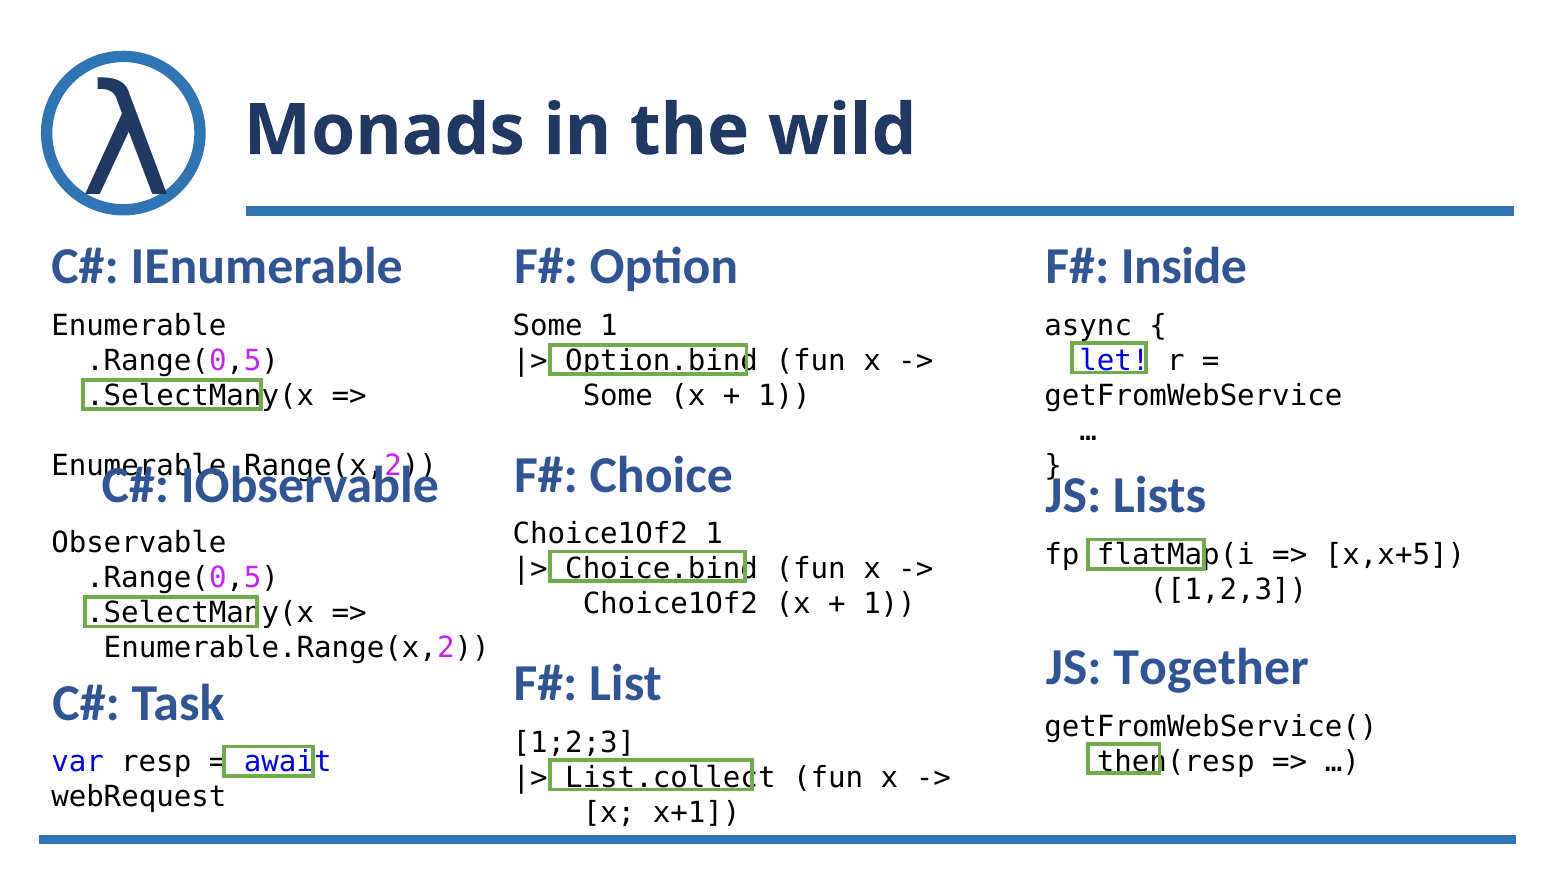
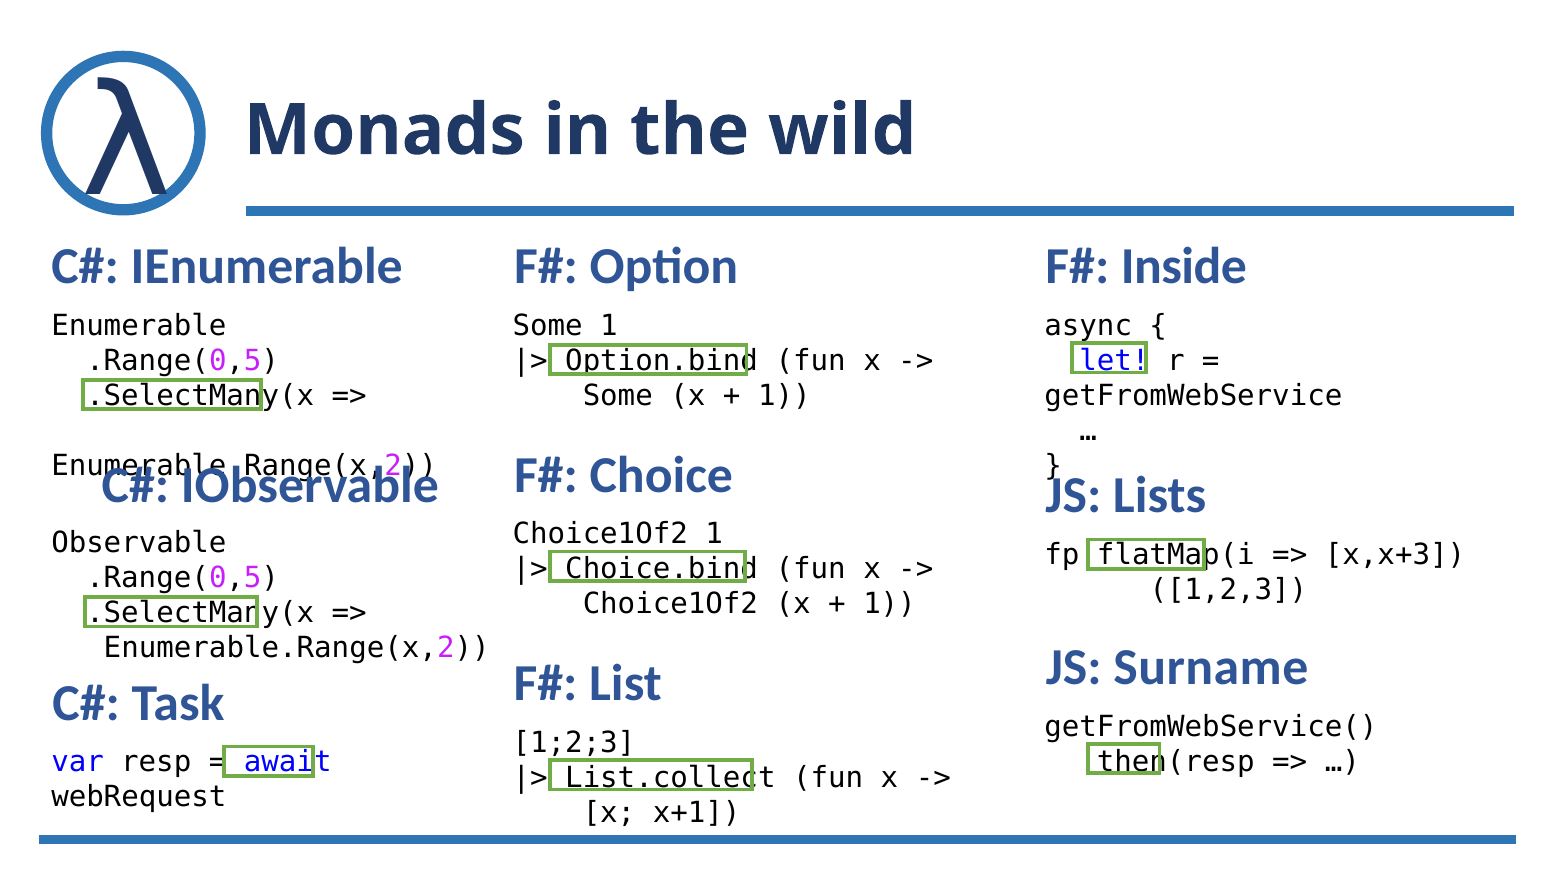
x,x+5: x,x+5 -> x,x+3 (1395, 555)
Together: Together -> Surname (1211, 667)
